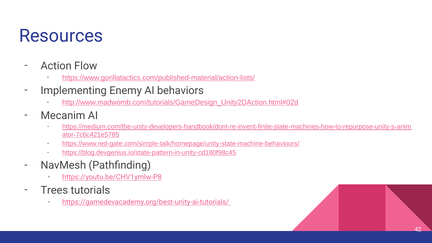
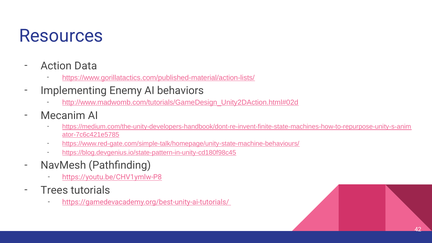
Flow: Flow -> Data (86, 66)
